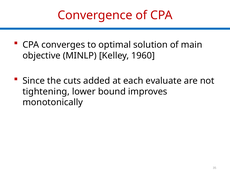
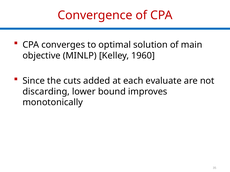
tightening: tightening -> discarding (46, 92)
